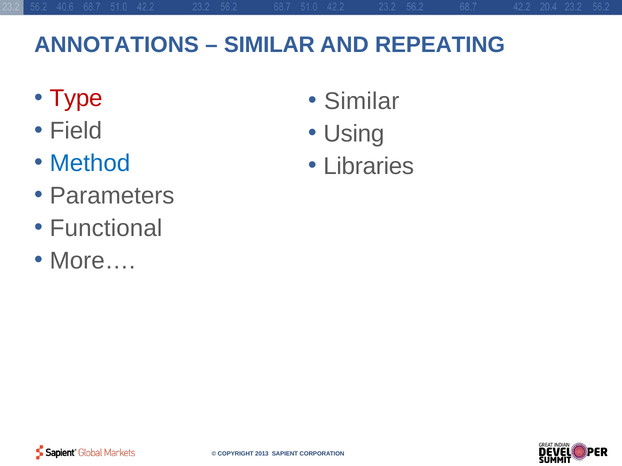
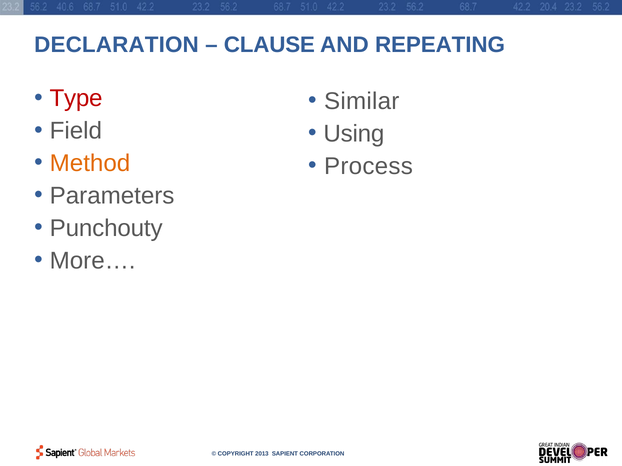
ANNOTATIONS: ANNOTATIONS -> DECLARATION (117, 45)
SIMILAR: SIMILAR -> CLAUSE (269, 45)
Method colour: blue -> orange (90, 163)
Libraries: Libraries -> Process (368, 166)
Functional: Functional -> Punchouty (106, 228)
